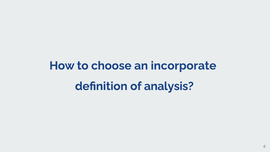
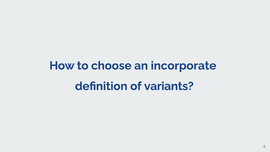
analysis: analysis -> variants (169, 86)
